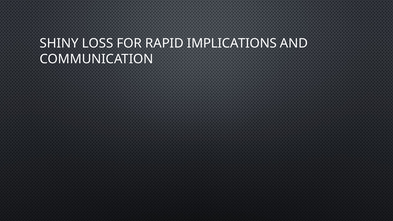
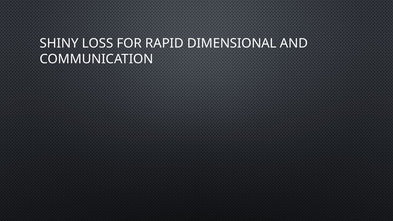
IMPLICATIONS: IMPLICATIONS -> DIMENSIONAL (232, 43)
